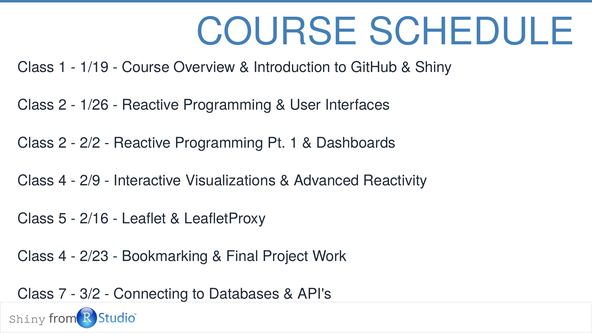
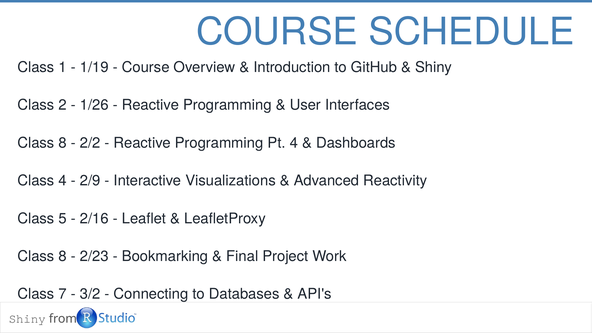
2: 2 -> 8 (63, 143)
Pt 1: 1 -> 4 (294, 143)
4: 4 -> 8 (63, 256)
